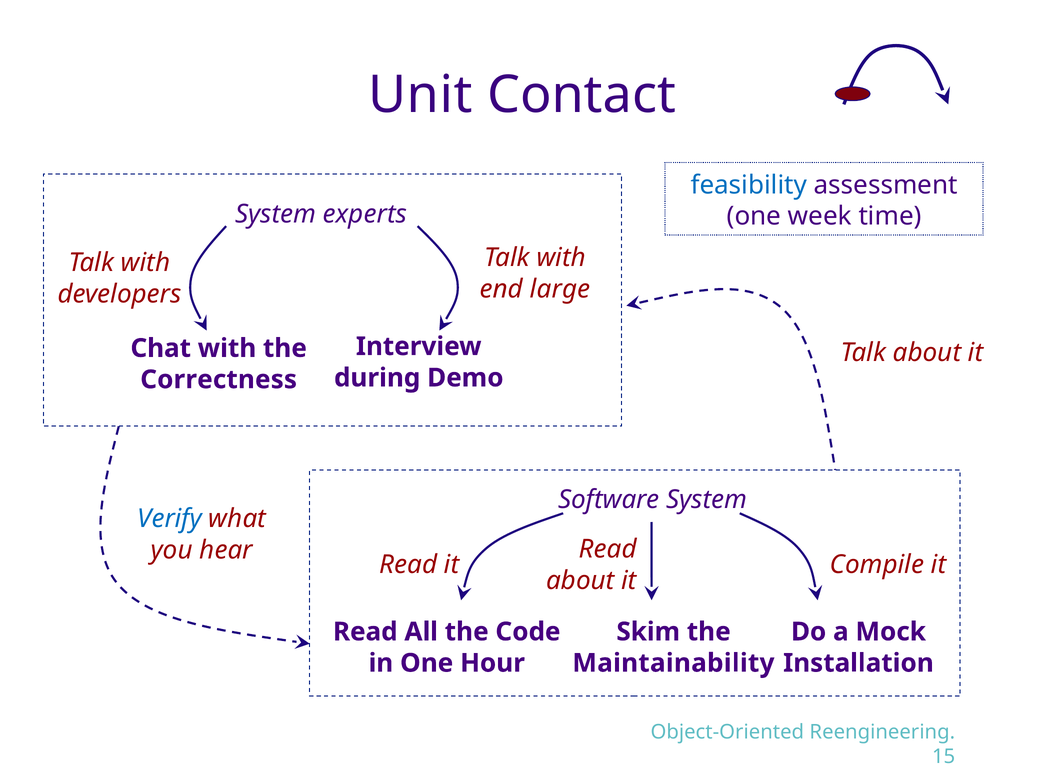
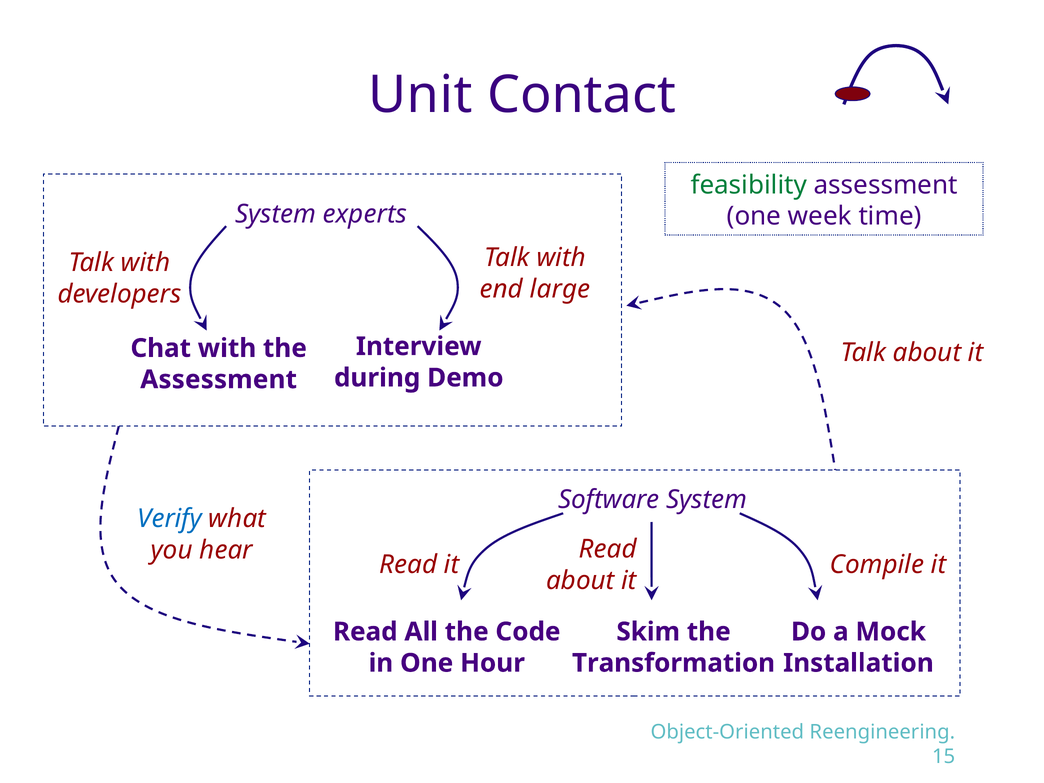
feasibility colour: blue -> green (749, 185)
Correctness: Correctness -> Assessment (219, 380)
Maintainability: Maintainability -> Transformation (674, 663)
